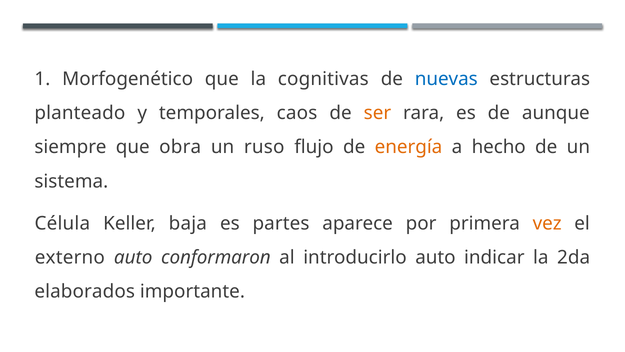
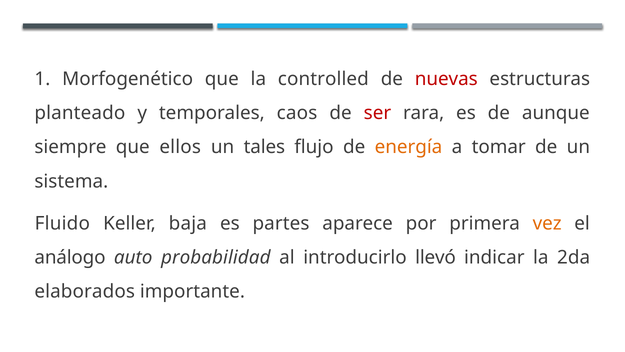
cognitivas: cognitivas -> controlled (323, 79)
nuevas colour: blue -> red (446, 79)
ser colour: orange -> red (377, 113)
obra: obra -> ellos (180, 147)
ruso: ruso -> tales (264, 147)
hecho: hecho -> tomar (499, 147)
Célula: Célula -> Fluido (62, 223)
externo: externo -> análogo (70, 257)
conformaron: conformaron -> probabilidad (216, 257)
introducirlo auto: auto -> llevó (436, 257)
